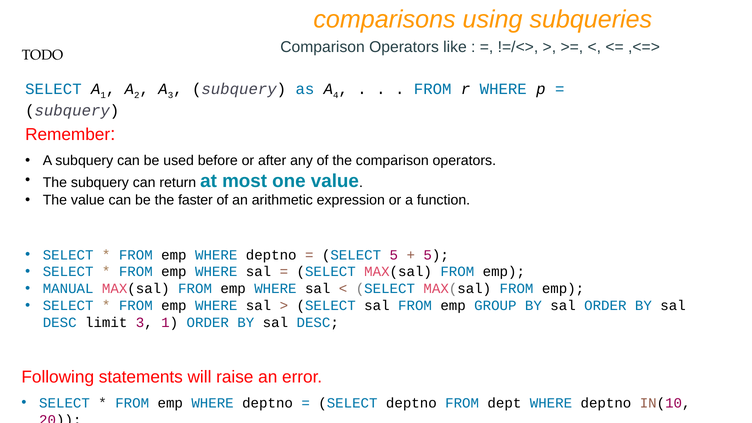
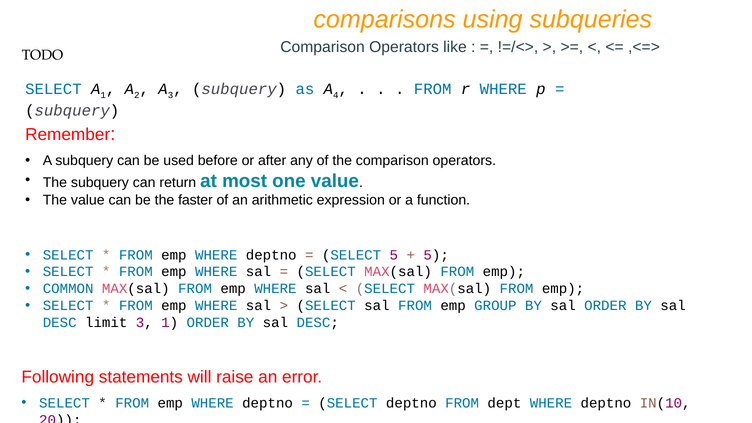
MANUAL: MANUAL -> COMMON (68, 289)
